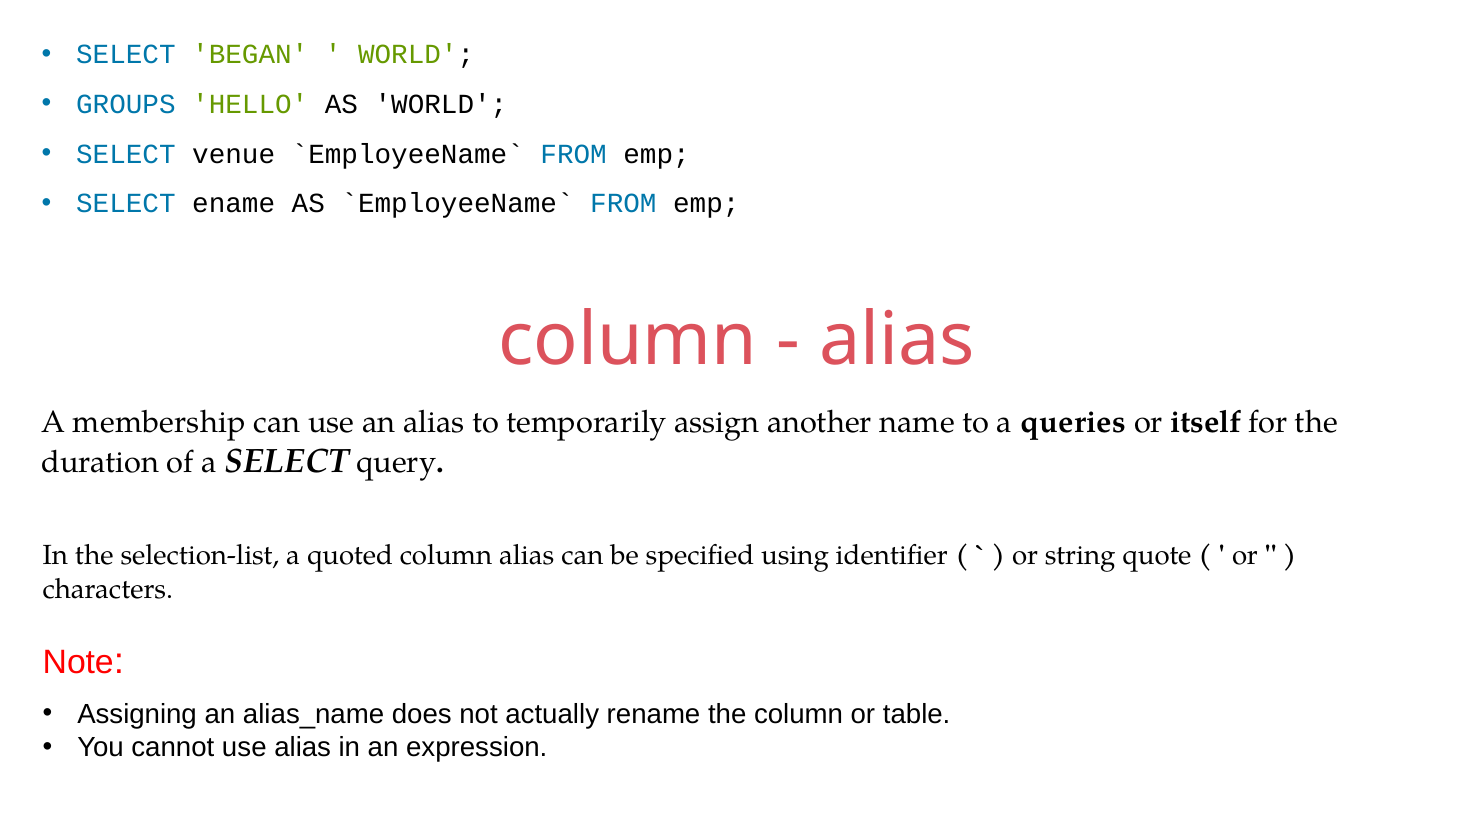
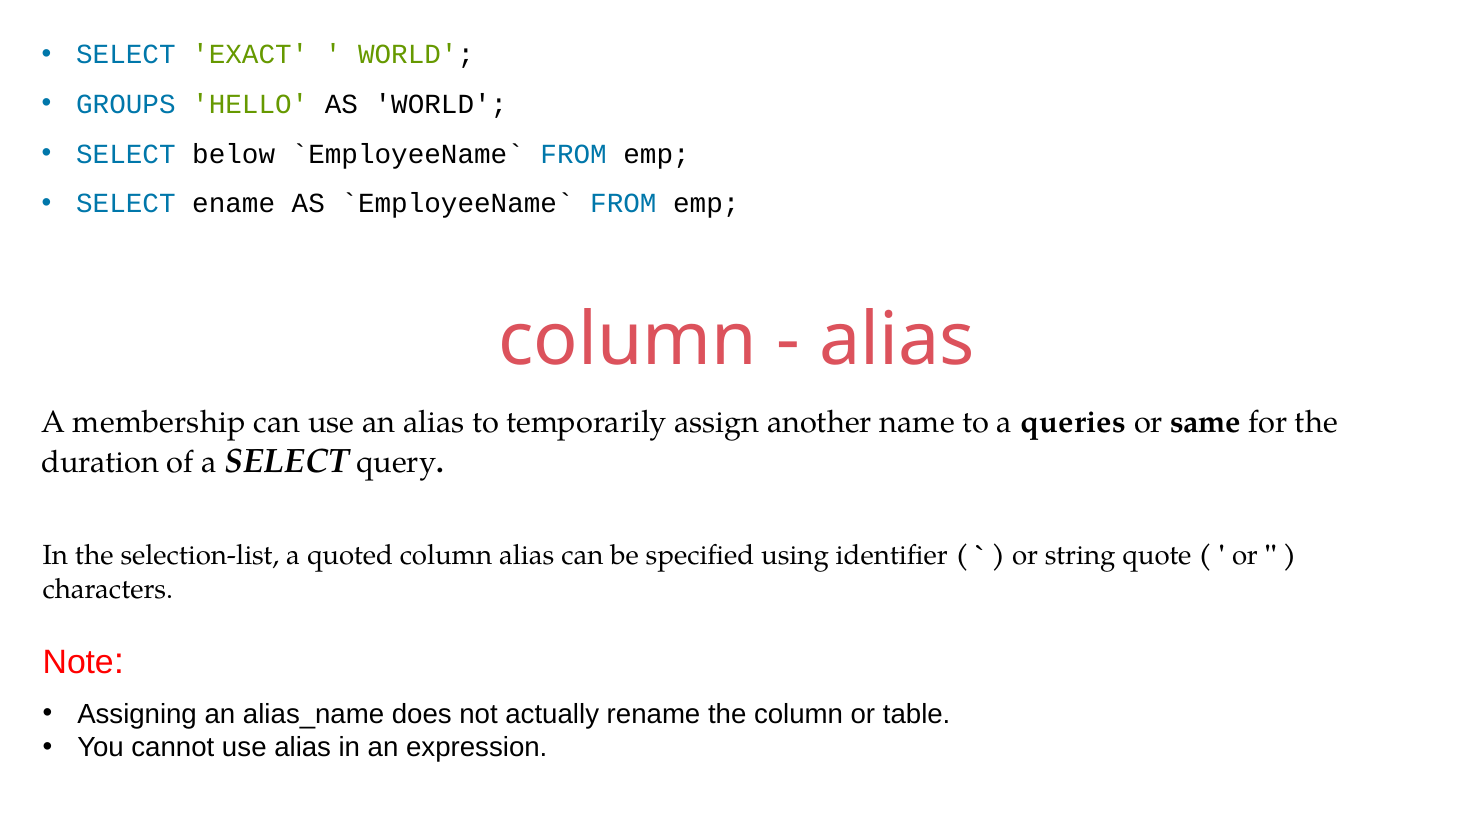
BEGAN: BEGAN -> EXACT (250, 55)
venue: venue -> below (234, 154)
itself: itself -> same (1206, 422)
